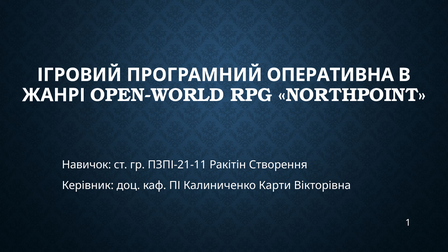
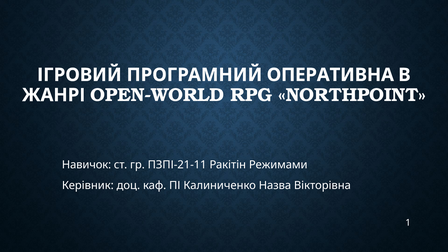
Створення: Створення -> Режимами (278, 165)
Карти: Карти -> Назва (275, 186)
